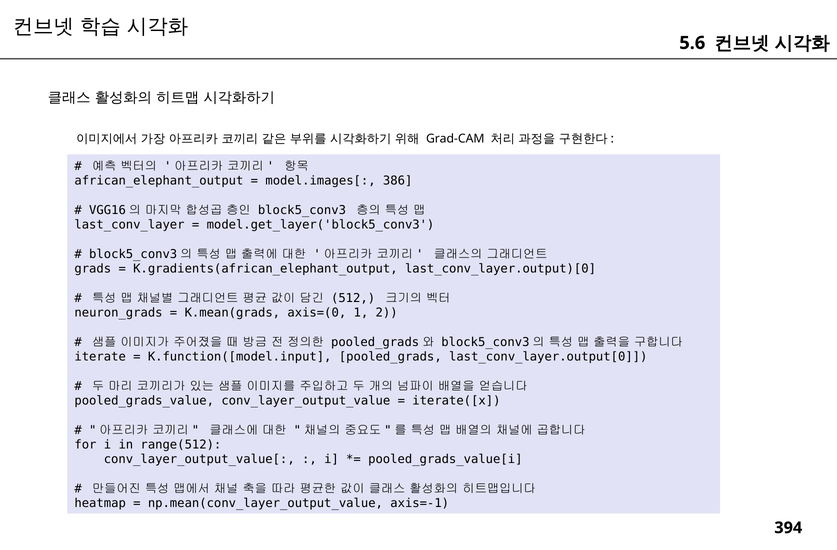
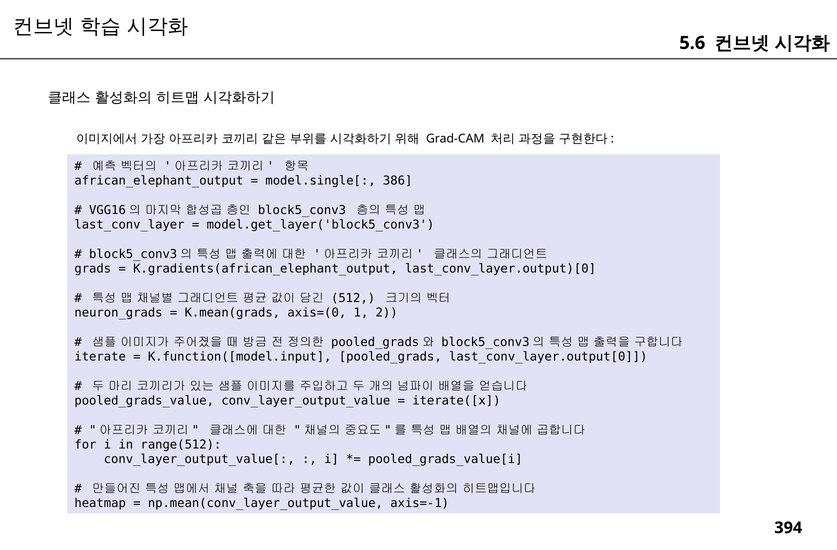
model.images[: model.images[ -> model.single[ (321, 181)
